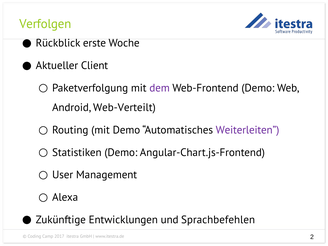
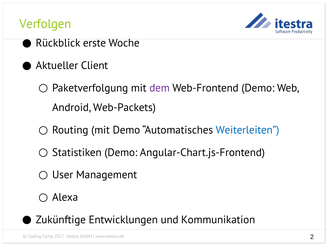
Web-Verteilt: Web-Verteilt -> Web-Packets (124, 108)
Weiterleiten colour: purple -> blue (247, 130)
Sprachbefehlen: Sprachbefehlen -> Kommunikation (218, 220)
